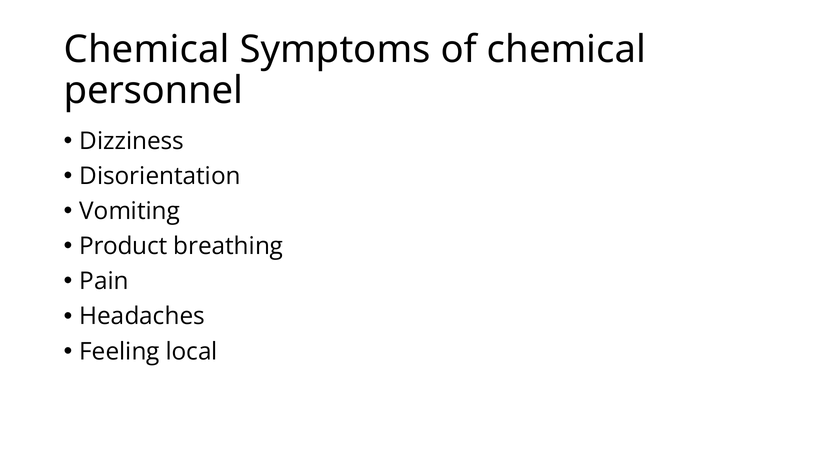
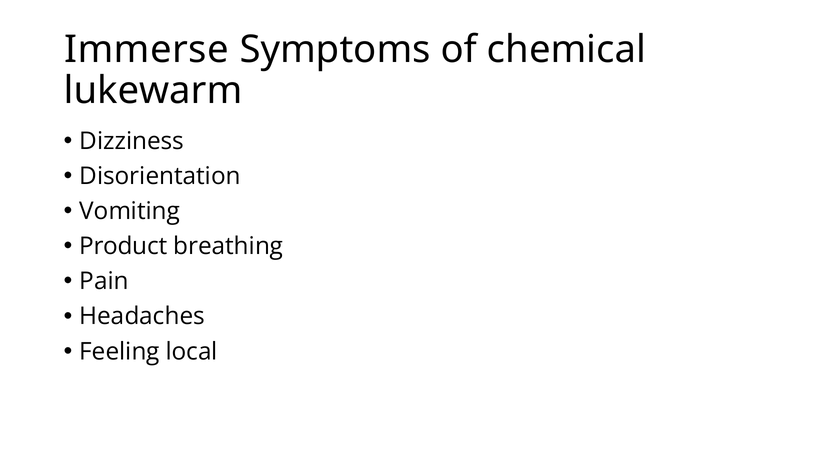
Chemical: Chemical -> Immerse (146, 50)
personnel: personnel -> lukewarm (153, 91)
